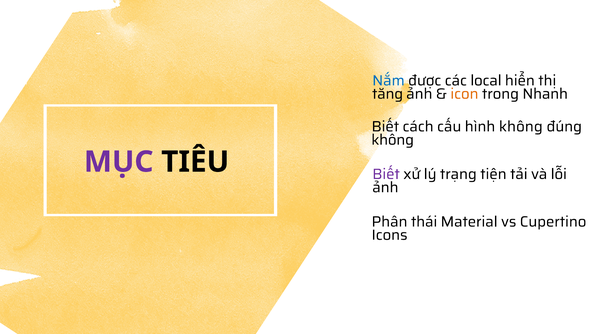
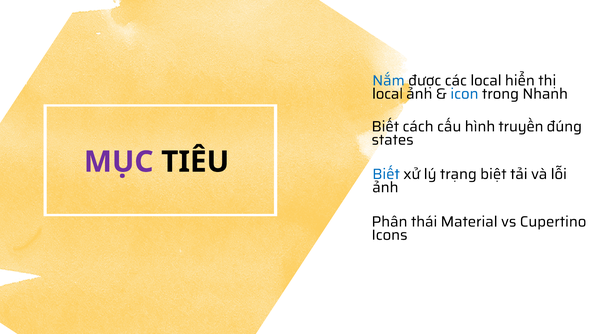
tăng: tăng -> local (388, 94)
icon colour: orange -> blue (464, 94)
hình không: không -> truyền (521, 127)
không: không -> states (393, 140)
Biết colour: purple -> blue (386, 174)
tiện: tiện -> biệt (493, 174)
